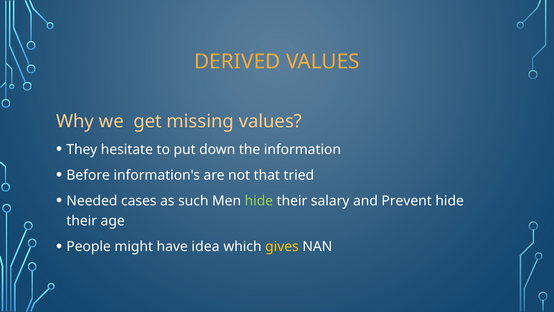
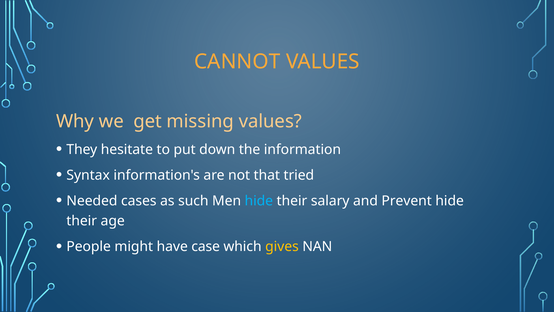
DERIVED: DERIVED -> CANNOT (237, 62)
Before: Before -> Syntax (88, 175)
hide colour: light green -> light blue (259, 201)
idea: idea -> case (206, 246)
